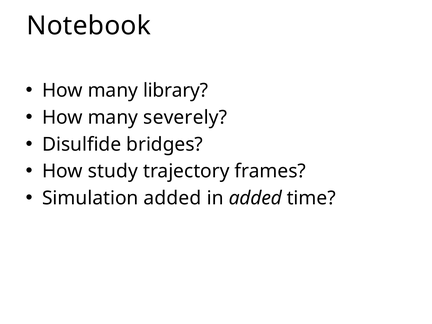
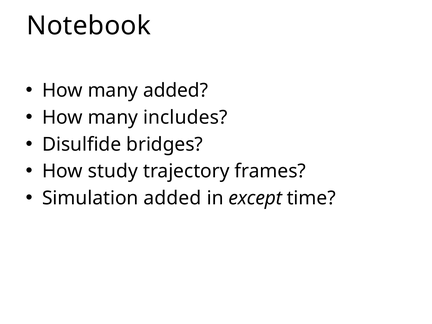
many library: library -> added (176, 91)
severely: severely -> includes (185, 118)
in added: added -> except (255, 198)
